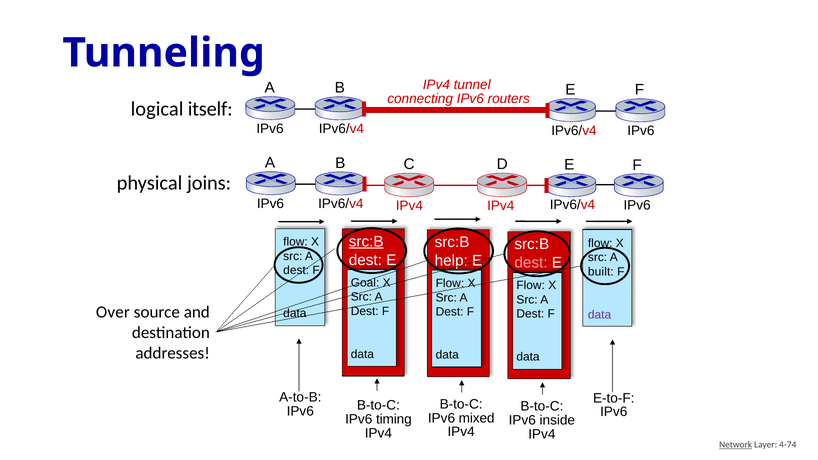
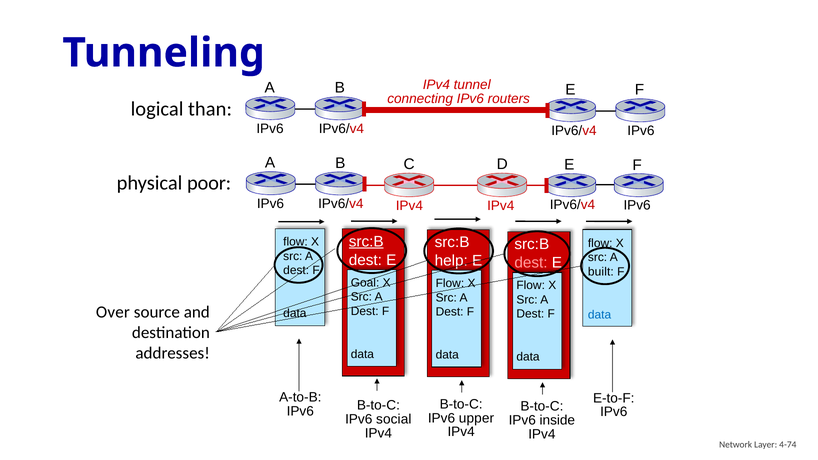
itself: itself -> than (210, 109)
joins: joins -> poor (209, 183)
data colour: purple -> blue (600, 315)
mixed: mixed -> upper (477, 418)
timing: timing -> social (394, 419)
Network underline: present -> none (736, 445)
